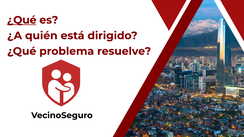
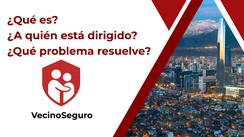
¿Qué underline: present -> none (22, 20)
